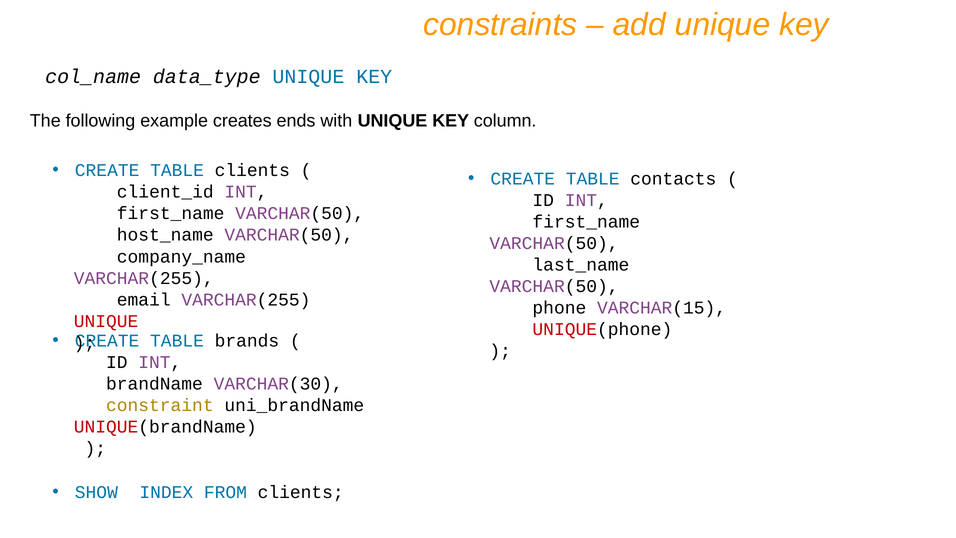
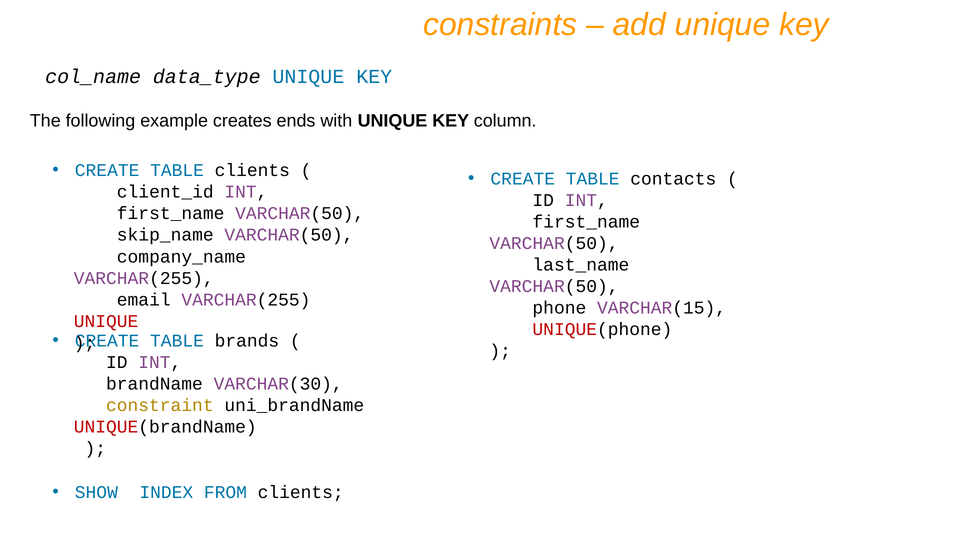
host_name: host_name -> skip_name (165, 235)
